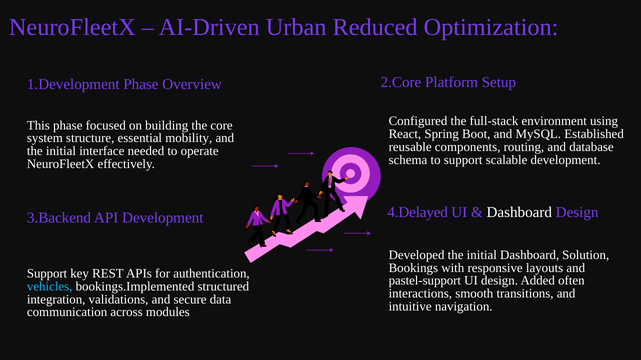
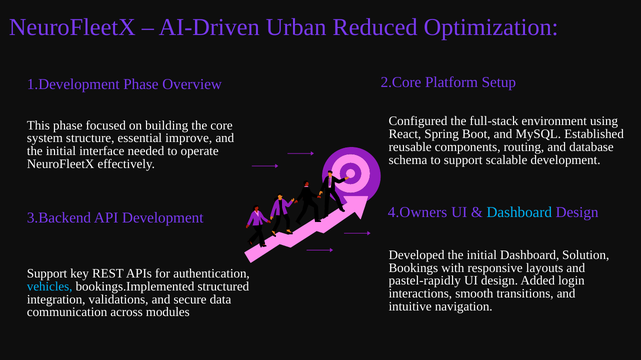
mobility: mobility -> improve (189, 138)
4.Delayed: 4.Delayed -> 4.Owners (418, 213)
Dashboard colour: white -> light blue (519, 213)
pastel-support: pastel-support -> pastel-rapidly (425, 281)
often: often -> login (571, 281)
